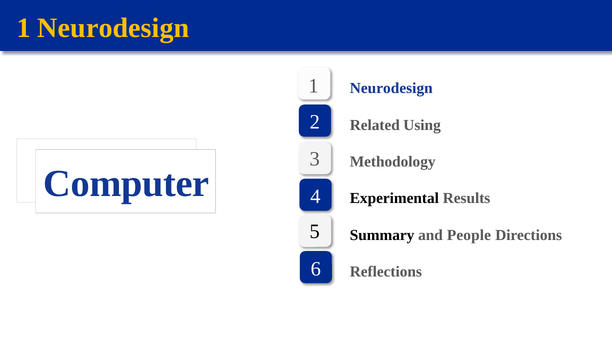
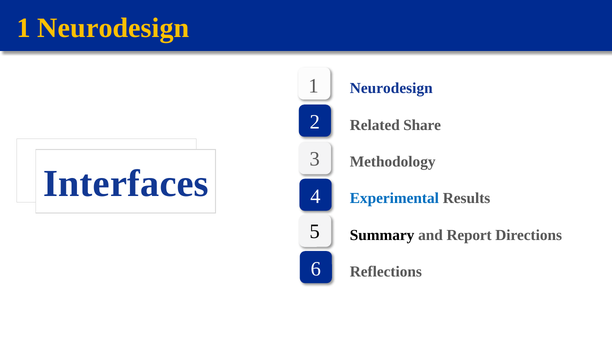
Using: Using -> Share (422, 125)
Computer: Computer -> Interfaces (126, 184)
Experimental colour: black -> blue (394, 198)
People: People -> Report (469, 235)
